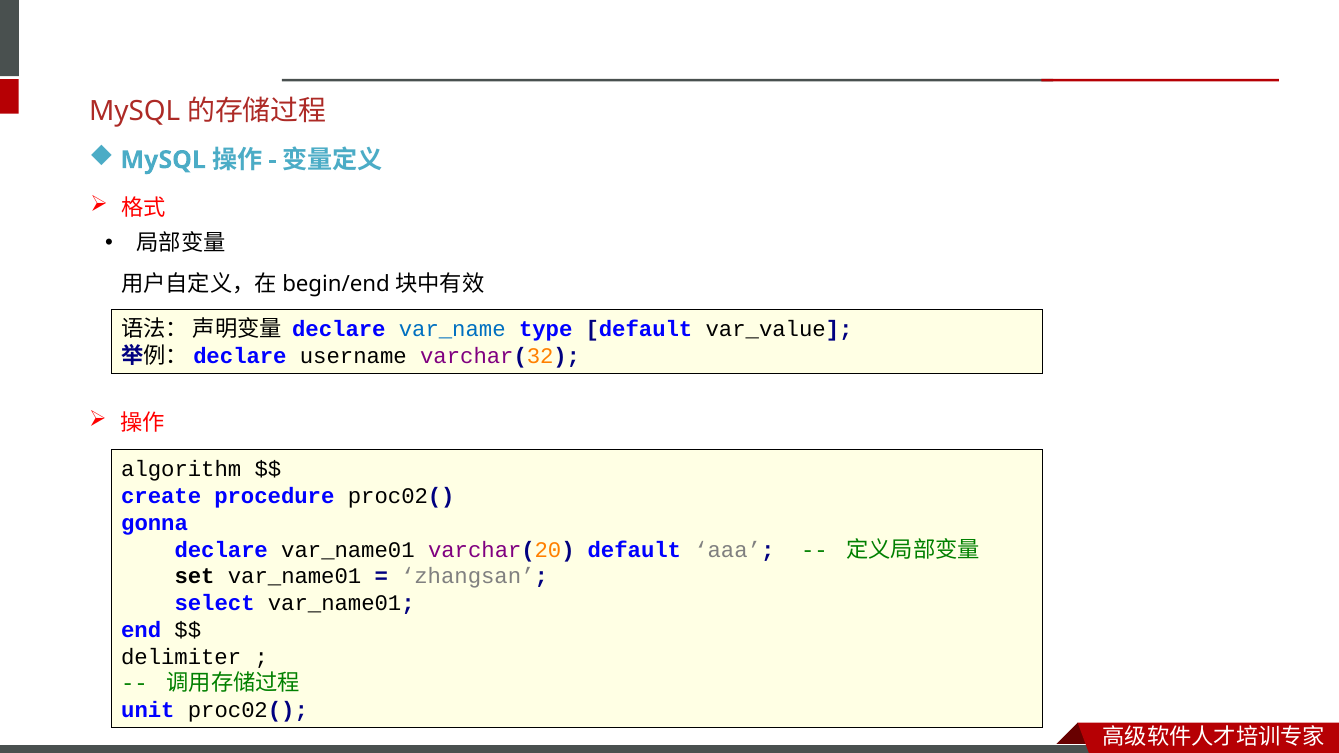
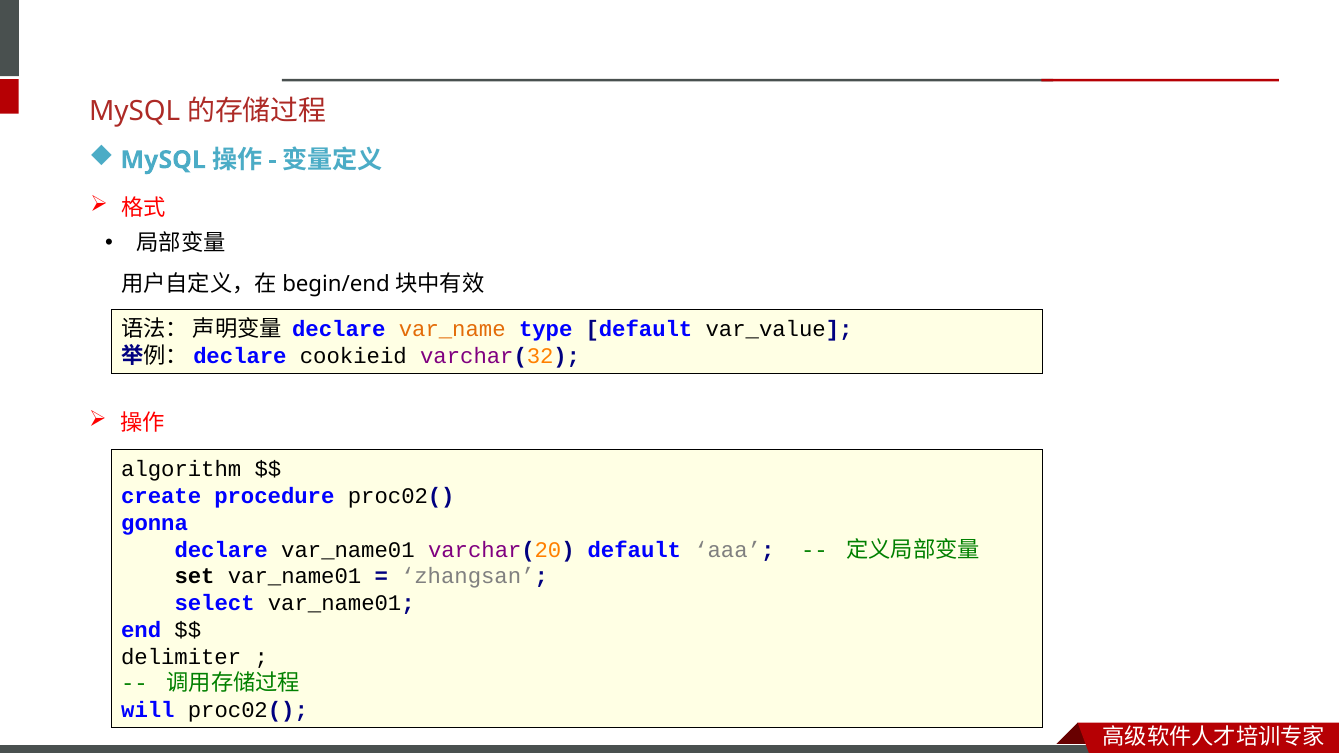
var_name colour: blue -> orange (452, 330)
username: username -> cookieid (353, 356)
unit: unit -> will (148, 711)
